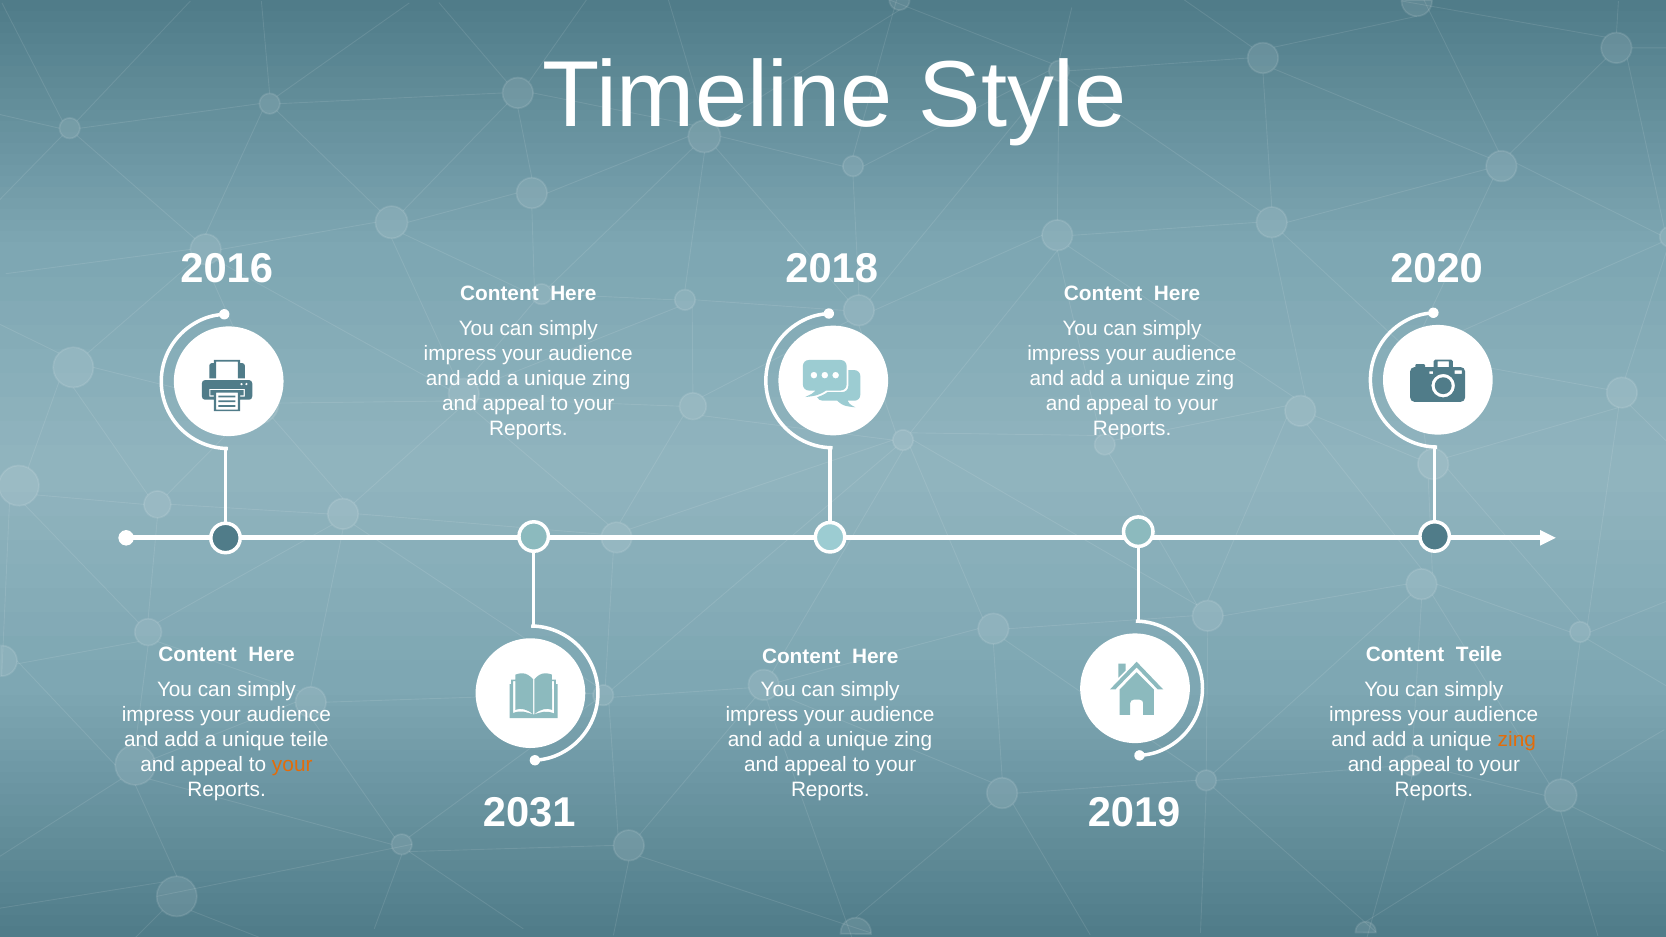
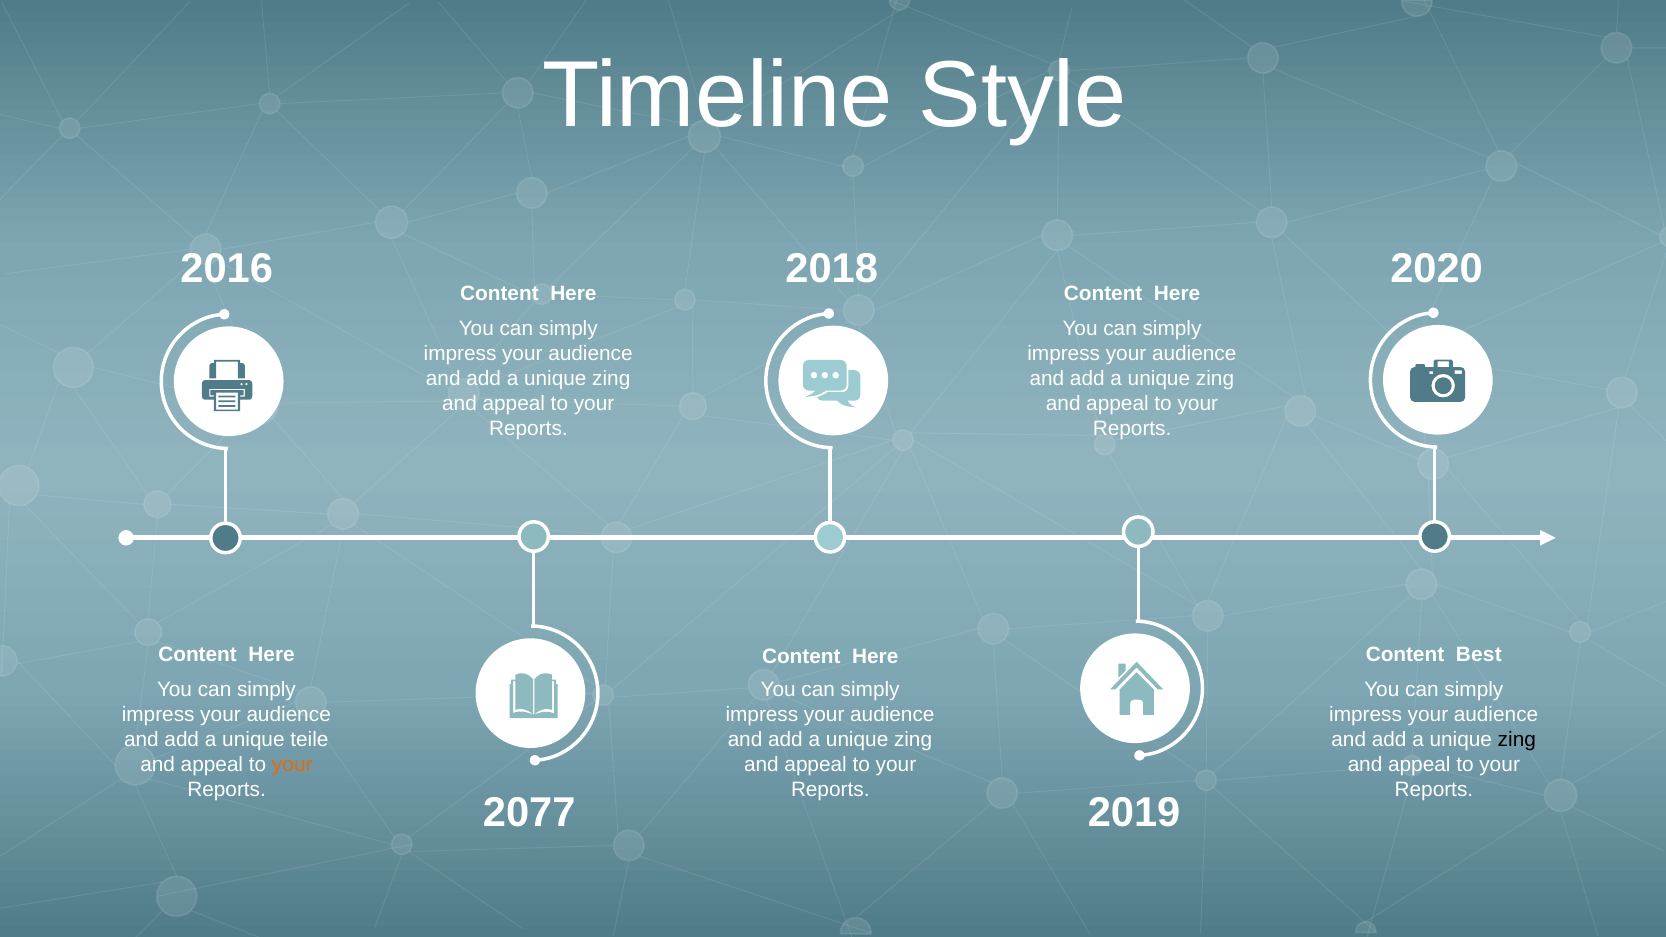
Content Teile: Teile -> Best (1479, 654)
zing colour: orange -> black (1517, 740)
2031: 2031 -> 2077 (529, 812)
